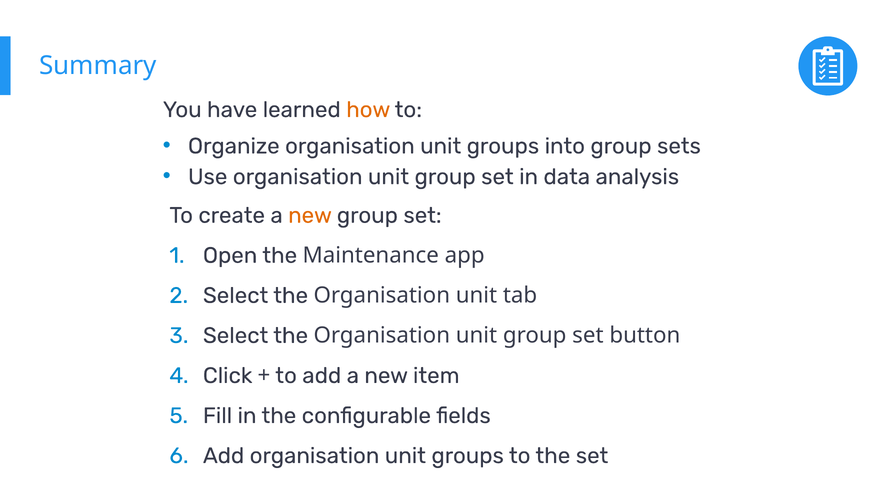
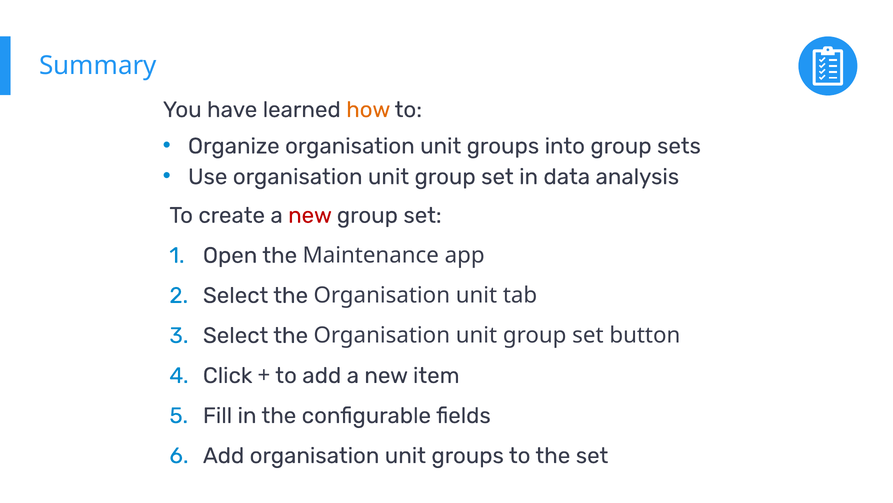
new colour: orange -> red (310, 215)
